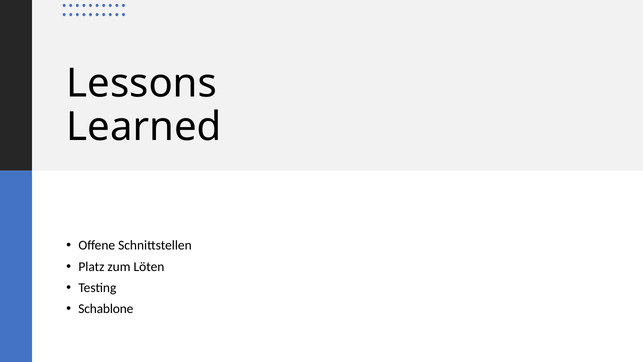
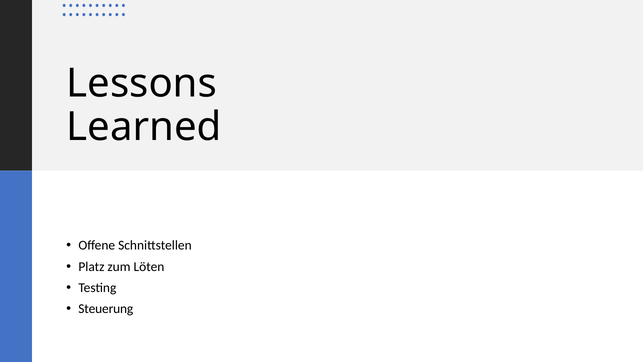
Schablone: Schablone -> Steuerung (106, 309)
